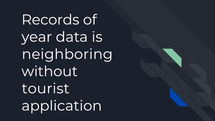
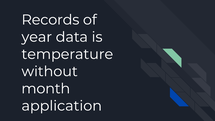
neighboring: neighboring -> temperature (67, 54)
tourist: tourist -> month (46, 89)
